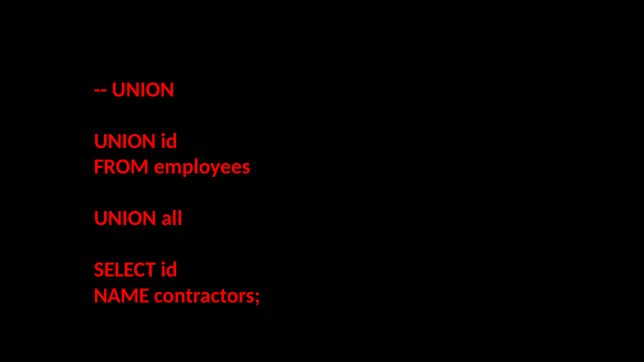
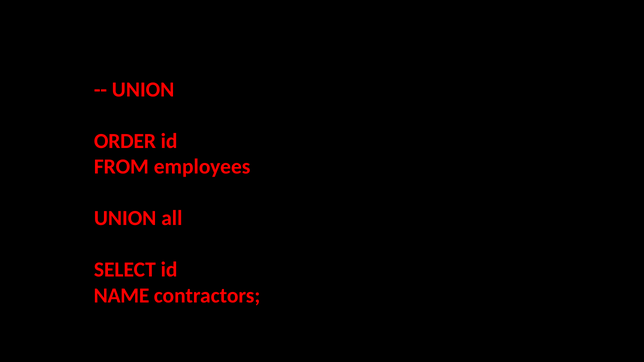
UNION: UNION -> ORDER (125, 141)
